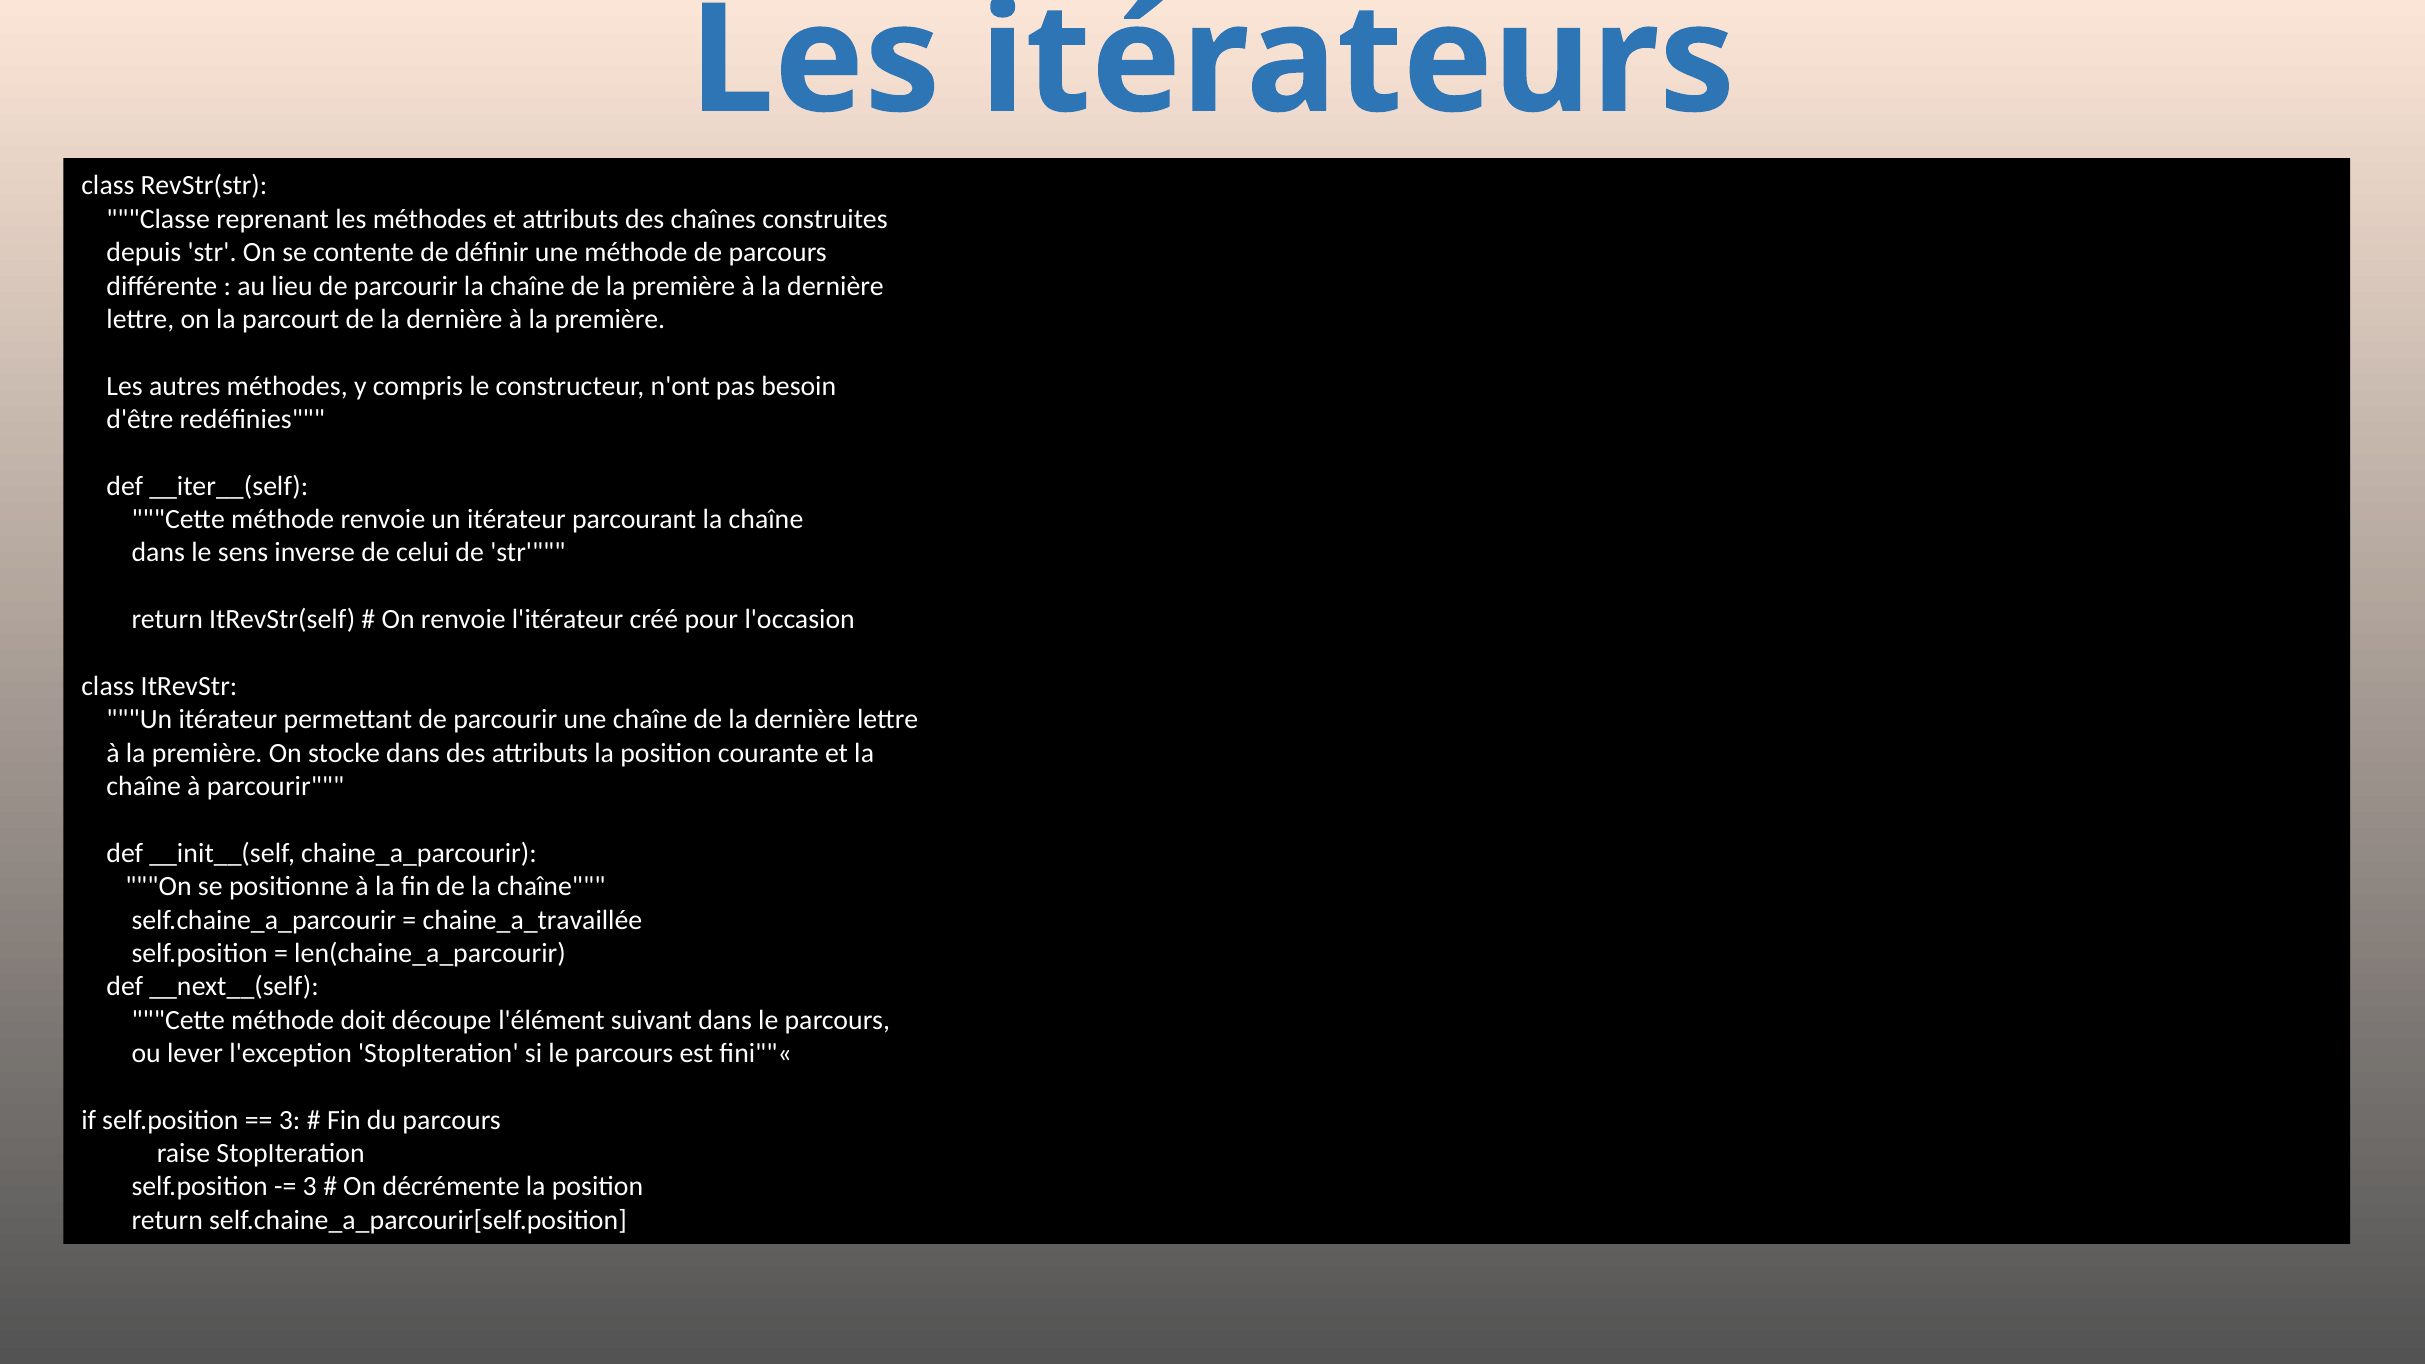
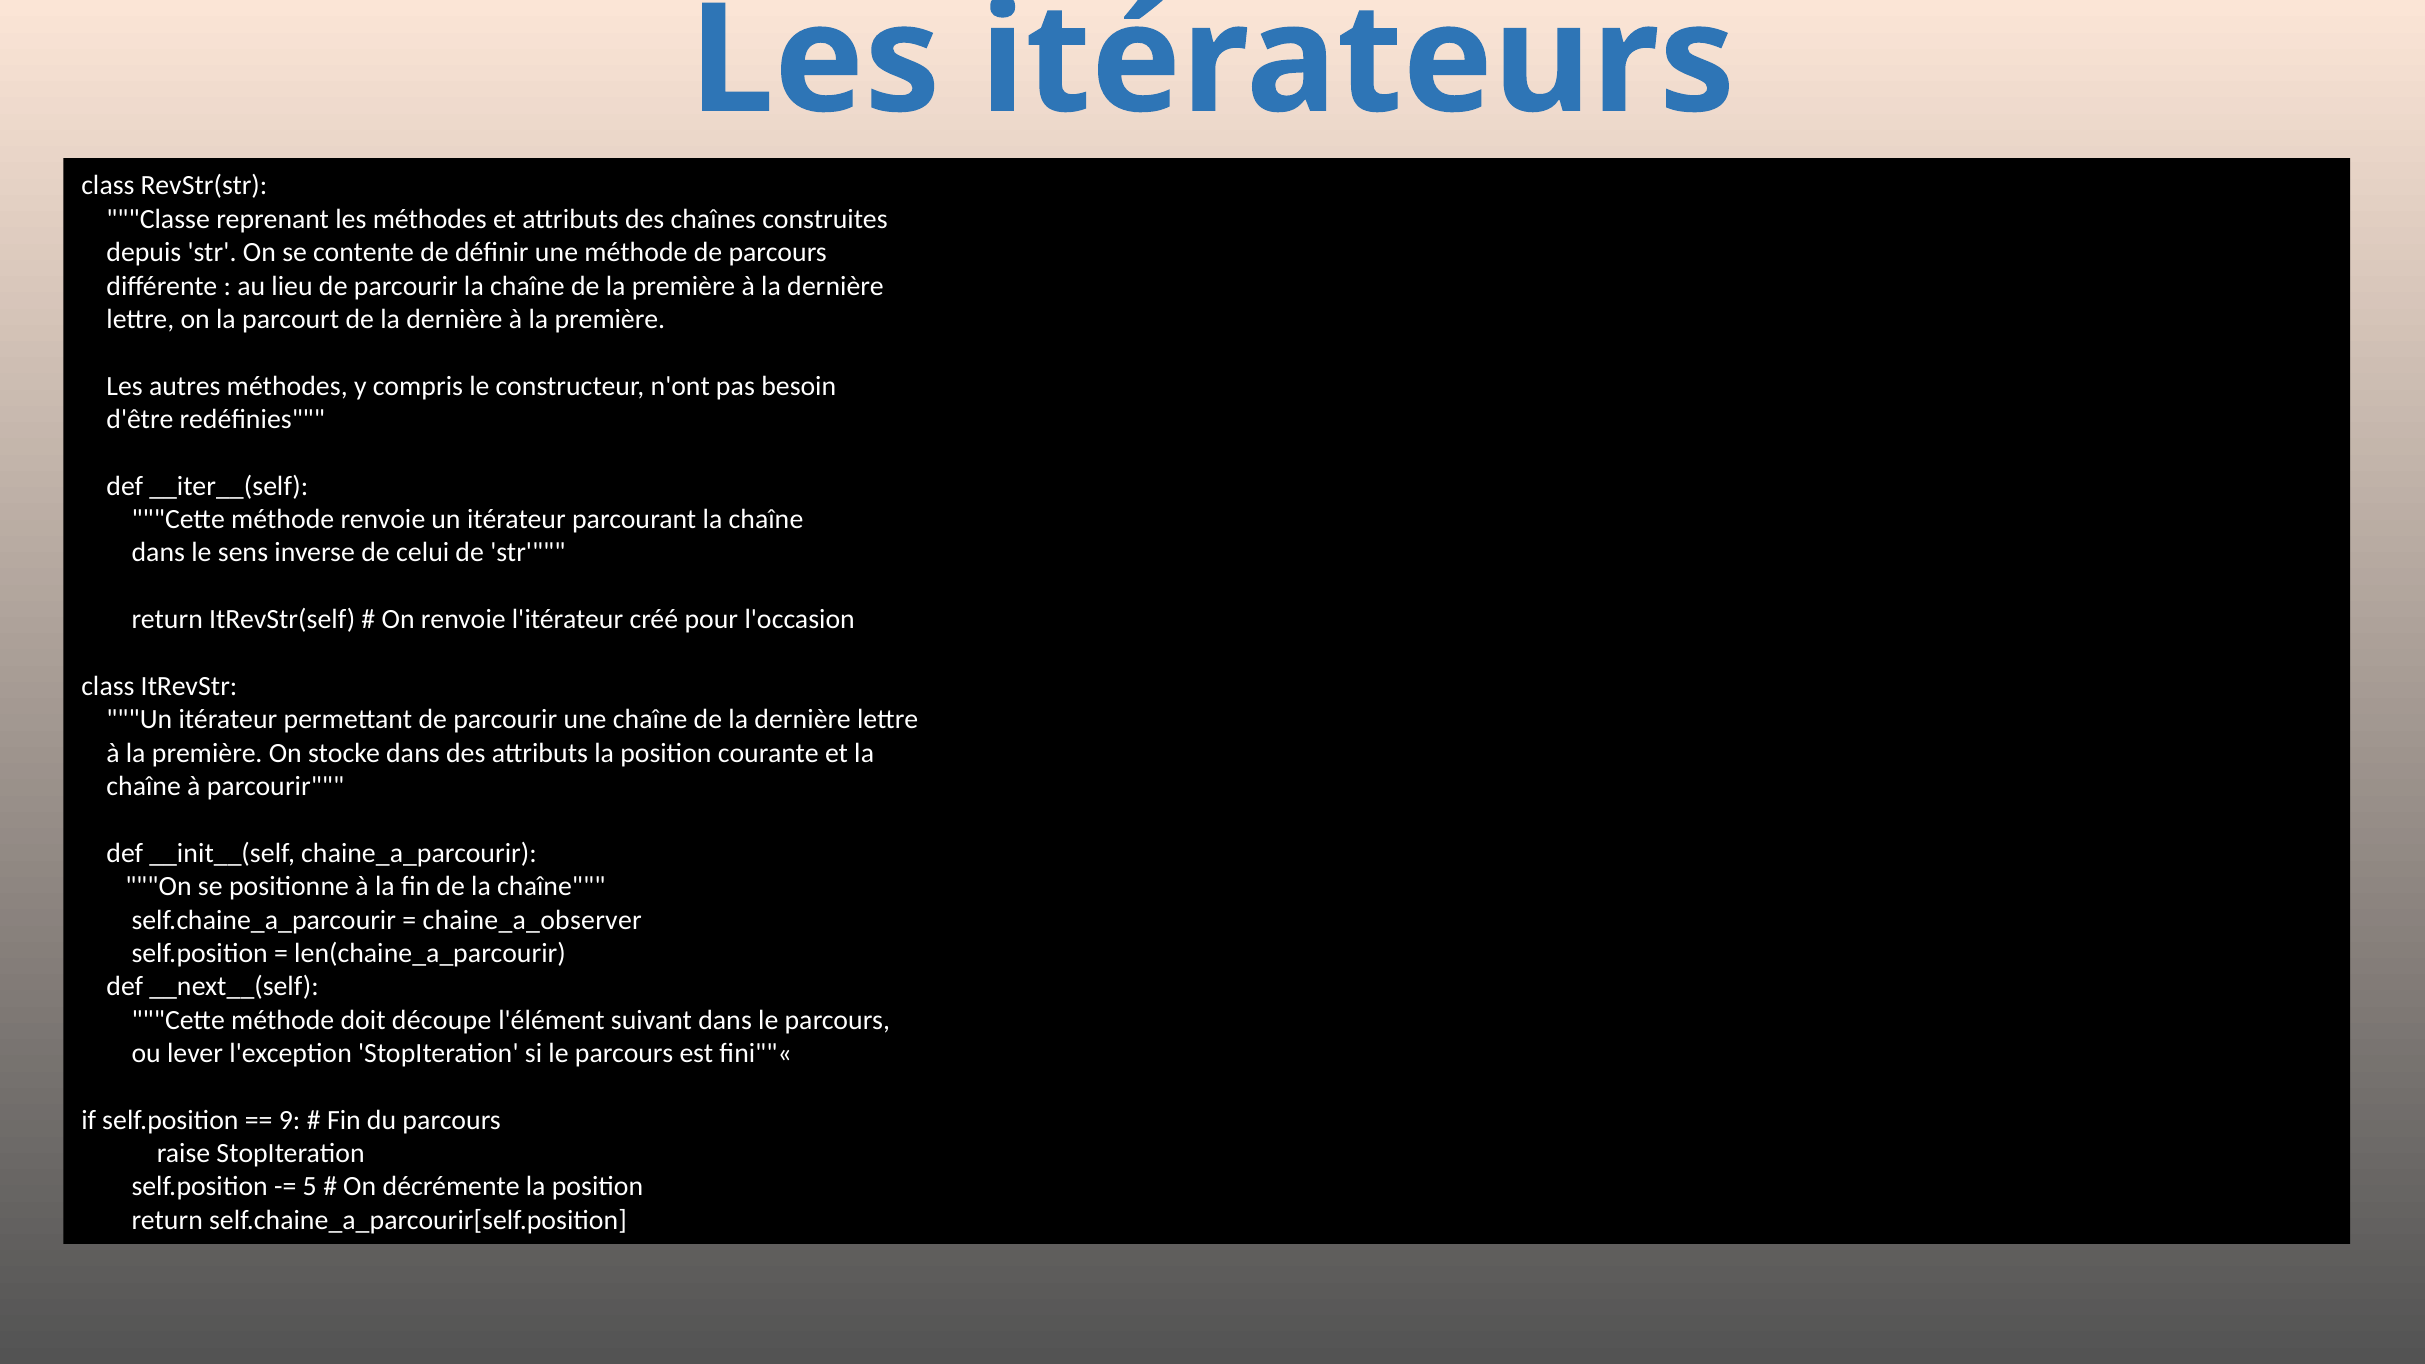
chaine_a_travaillée: chaine_a_travaillée -> chaine_a_observer (532, 920)
3: 3 -> 9 (290, 1120)
3: 3 -> 5 (310, 1187)
